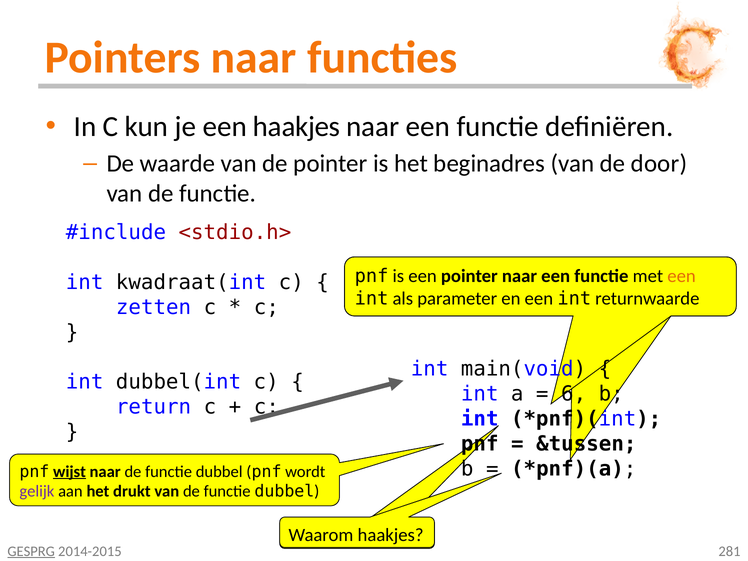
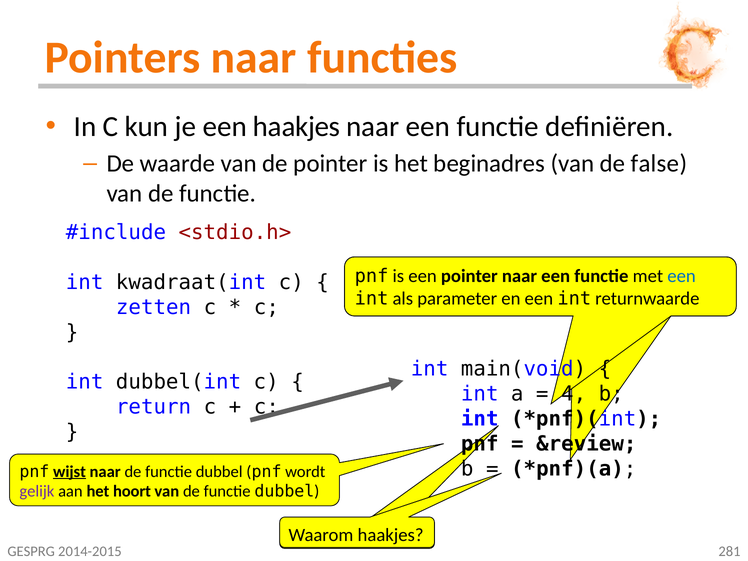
door: door -> false (659, 164)
een colour: orange -> blue (682, 276)
6: 6 -> 4 (574, 394)
&tussen: &tussen -> &review (586, 444)
drukt: drukt -> hoort (132, 491)
GESPRG underline: present -> none (31, 551)
